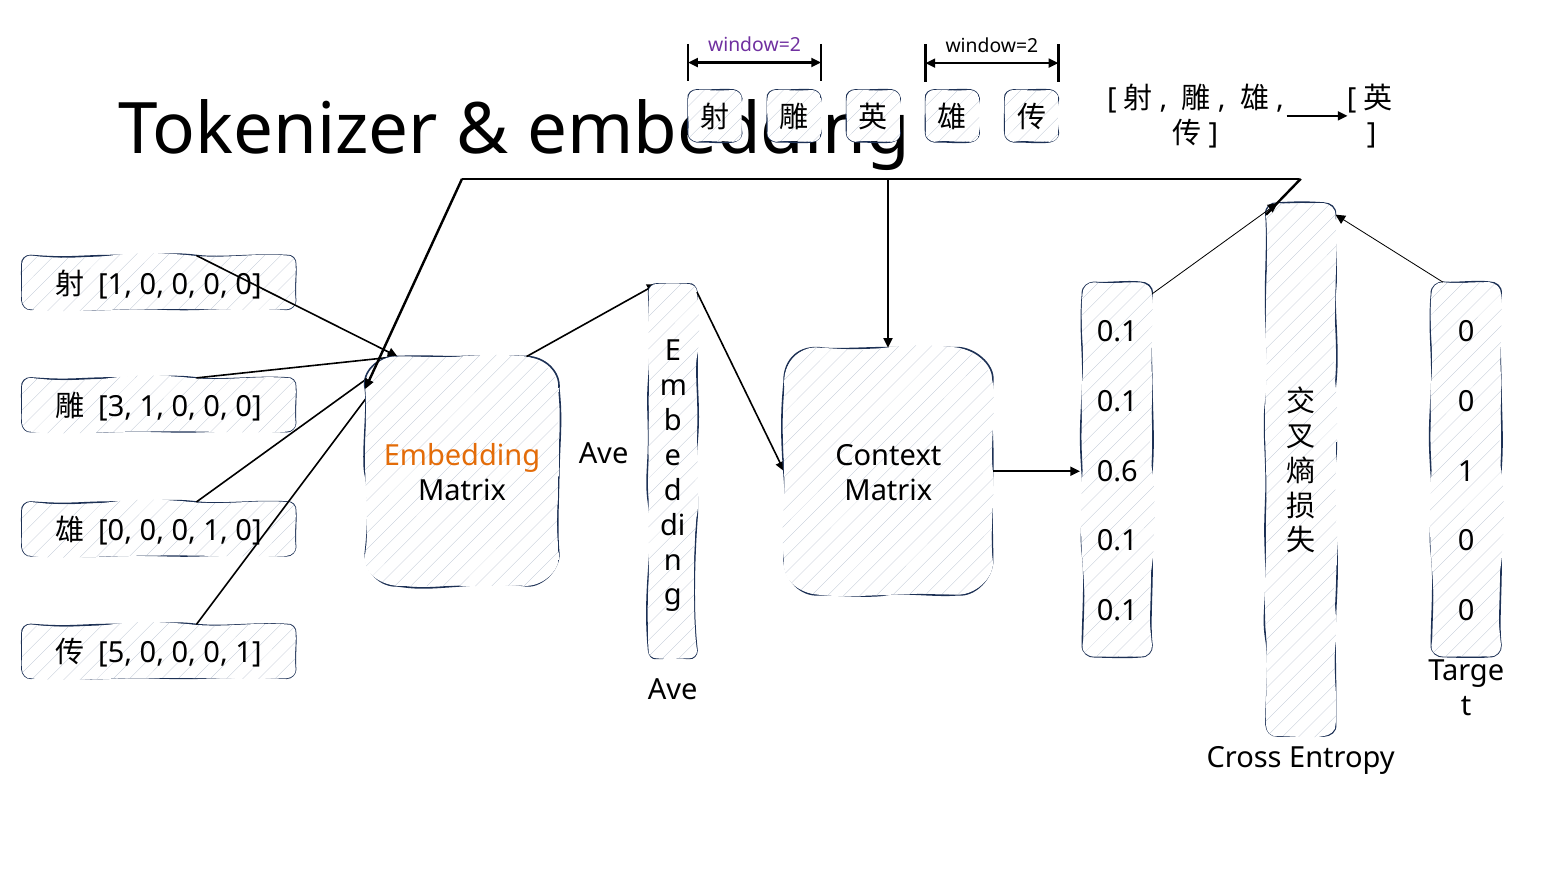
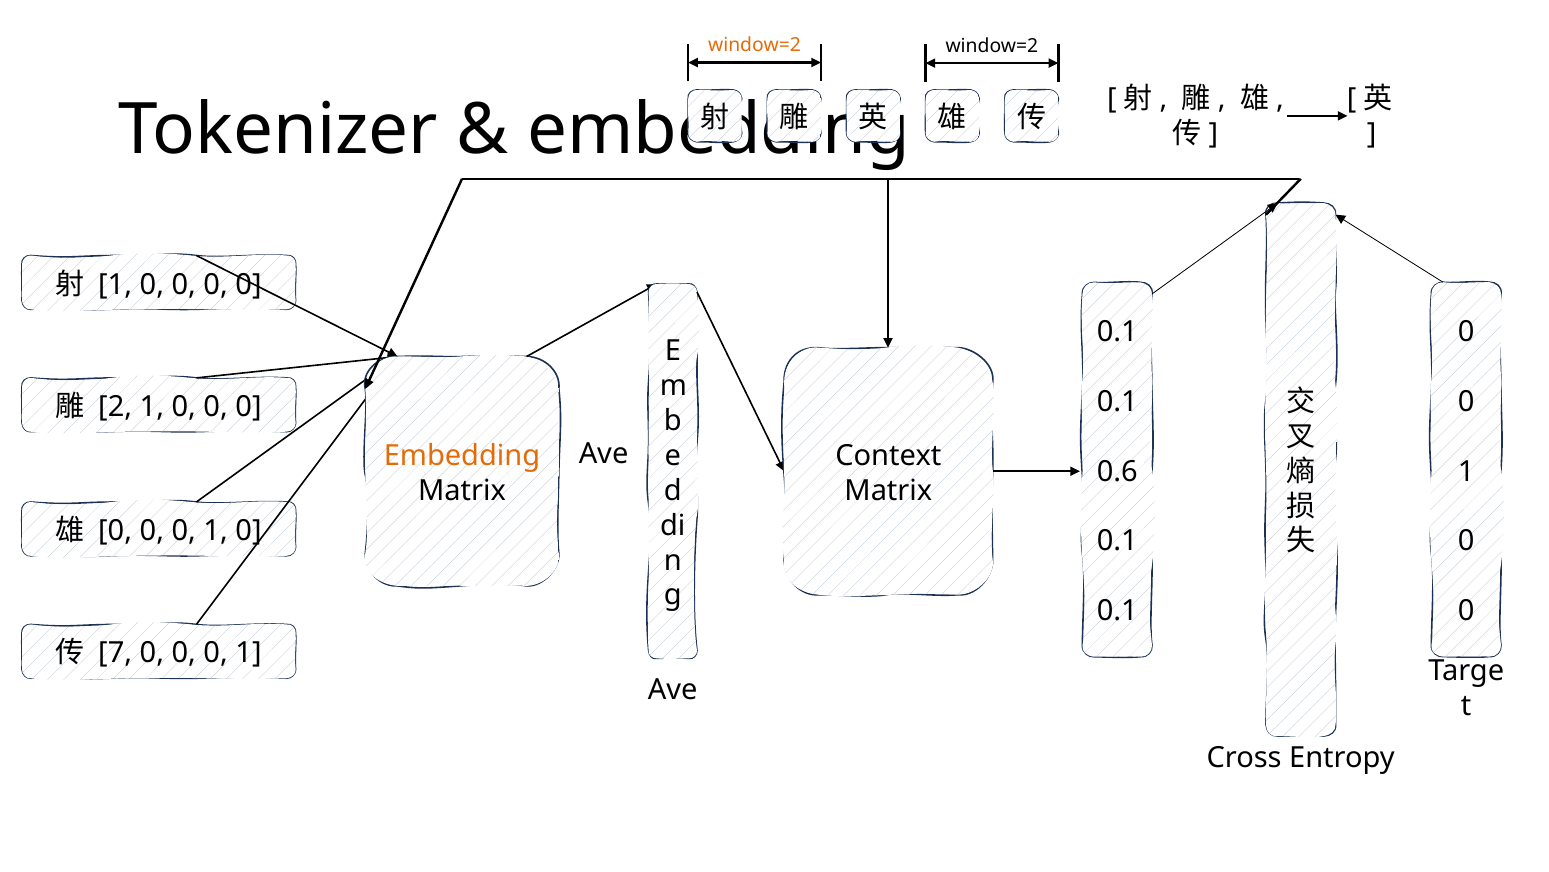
window=2 colour: purple -> orange (755, 45)
3: 3 -> 2 (115, 406)
5: 5 -> 7 (115, 653)
